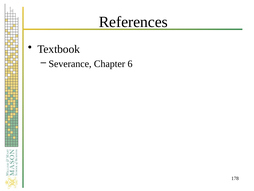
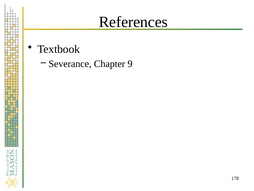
6: 6 -> 9 (130, 64)
